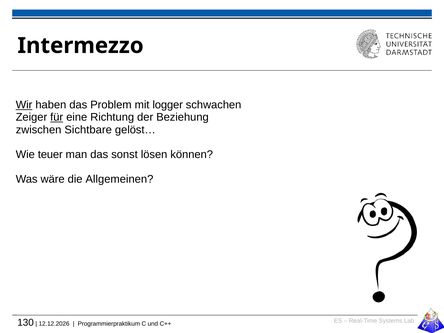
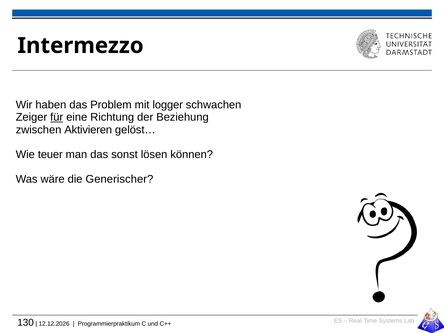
Wir underline: present -> none (24, 105)
Sichtbare: Sichtbare -> Aktivieren (88, 130)
Allgemeinen: Allgemeinen -> Generischer (119, 179)
